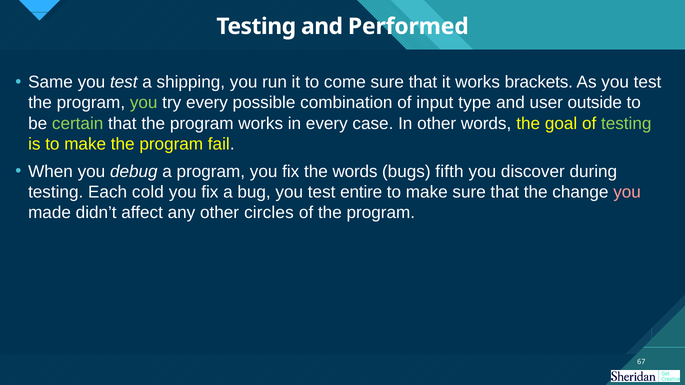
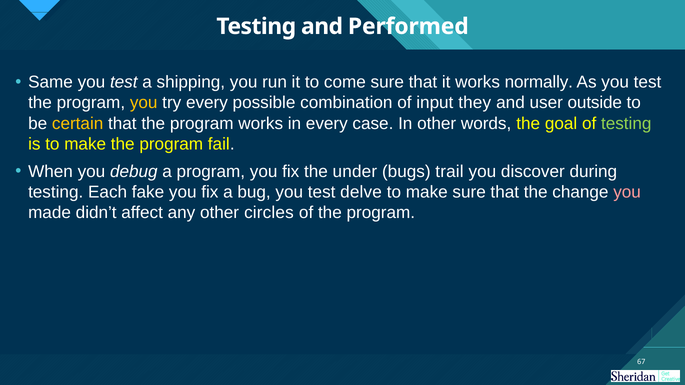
brackets: brackets -> normally (539, 82)
you colour: light green -> yellow (144, 103)
type: type -> they (475, 103)
certain colour: light green -> yellow (78, 123)
the words: words -> under (355, 172)
fifth: fifth -> trail (449, 172)
cold: cold -> fake (148, 192)
entire: entire -> delve (361, 192)
